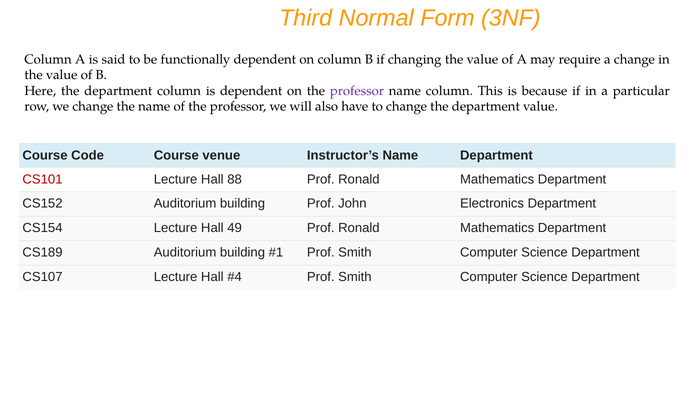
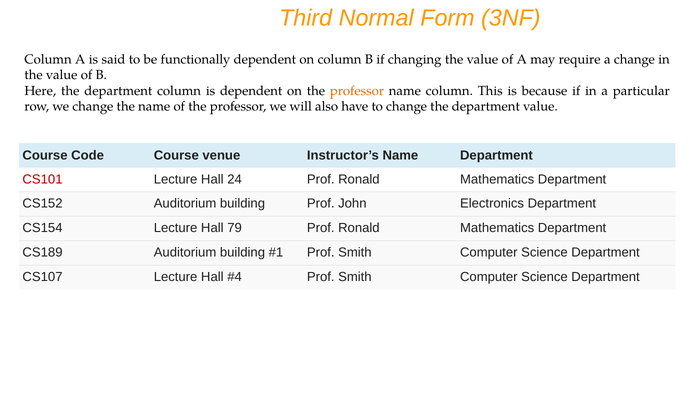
professor colour: purple -> orange (357, 91)
88: 88 -> 24 (235, 179)
49: 49 -> 79 (235, 228)
